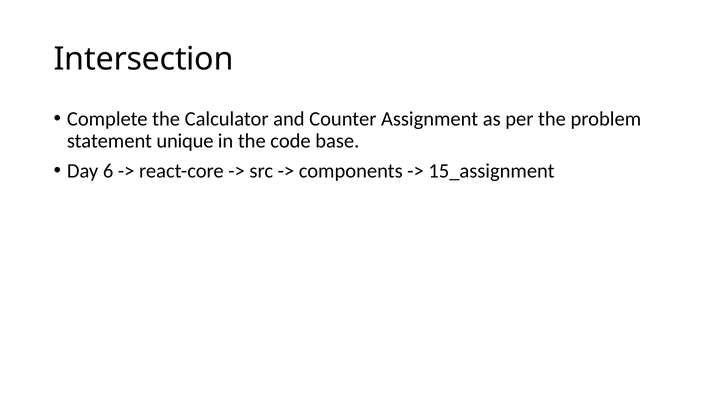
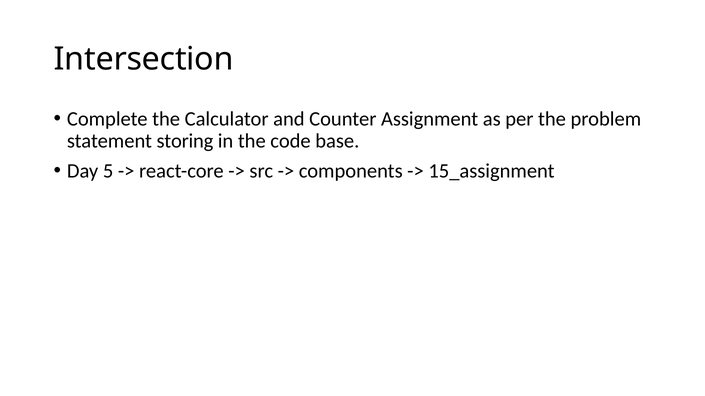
unique: unique -> storing (185, 141)
6: 6 -> 5 (108, 171)
